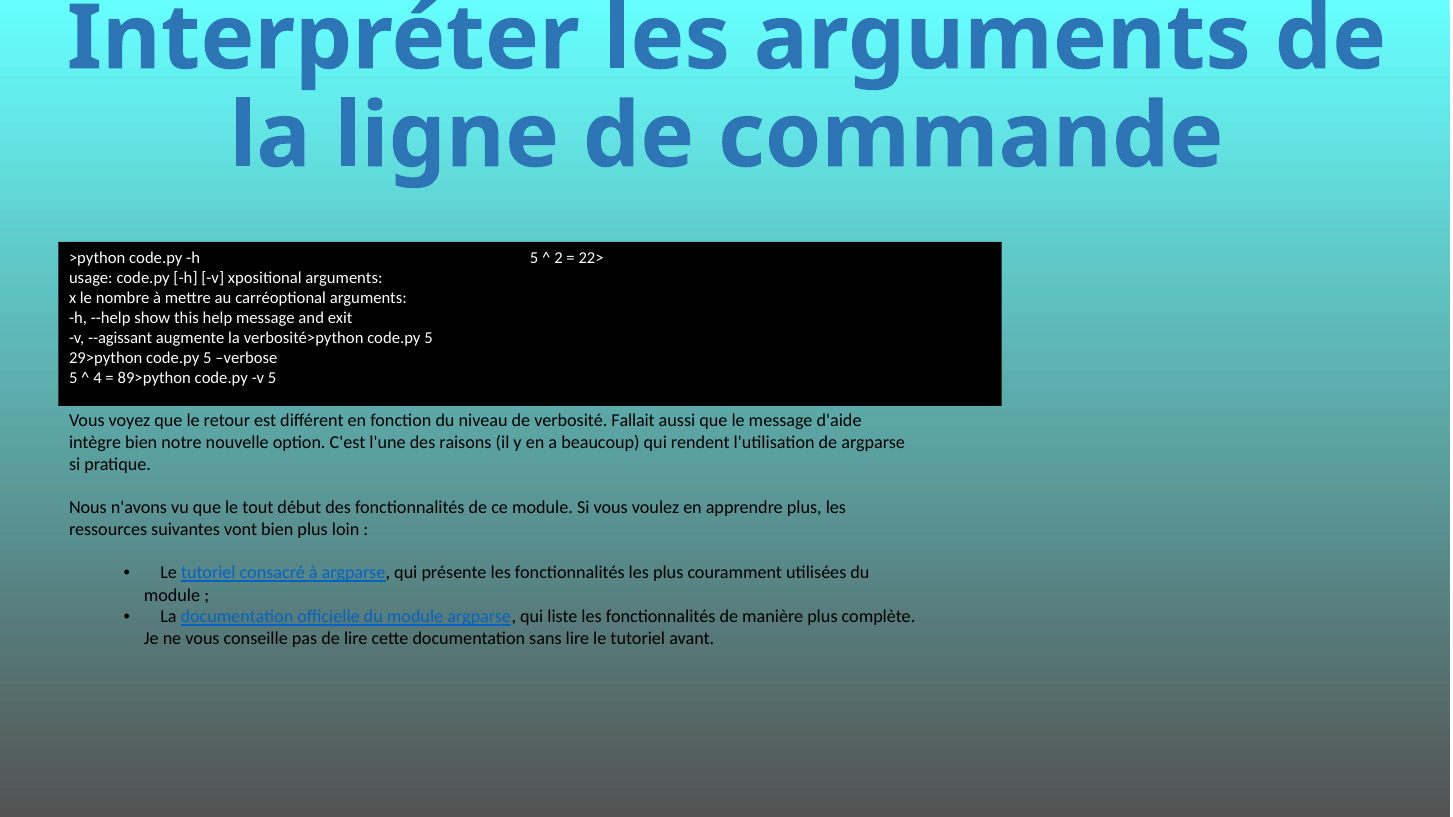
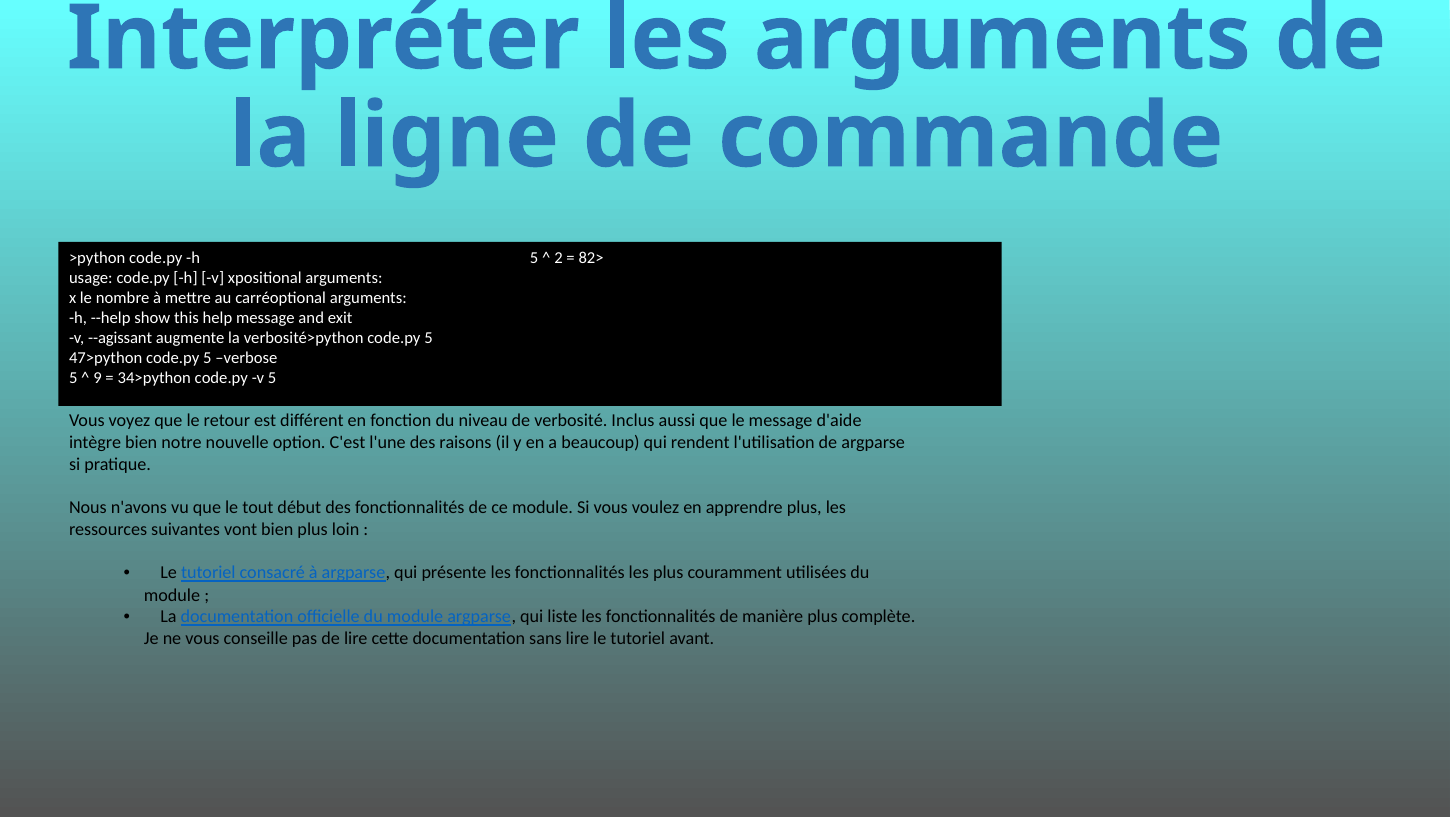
22>: 22> -> 82> (591, 258)
29>python: 29>python -> 47>python (106, 358)
4: 4 -> 9 (98, 378)
89>python: 89>python -> 34>python (154, 378)
Fallait: Fallait -> Inclus (633, 421)
